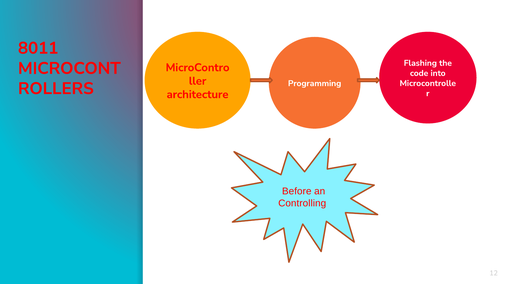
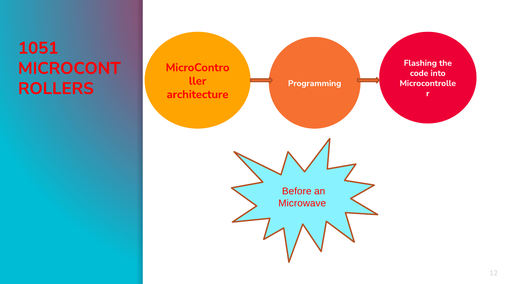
8011: 8011 -> 1051 (38, 48)
Controlling: Controlling -> Microwave (302, 203)
